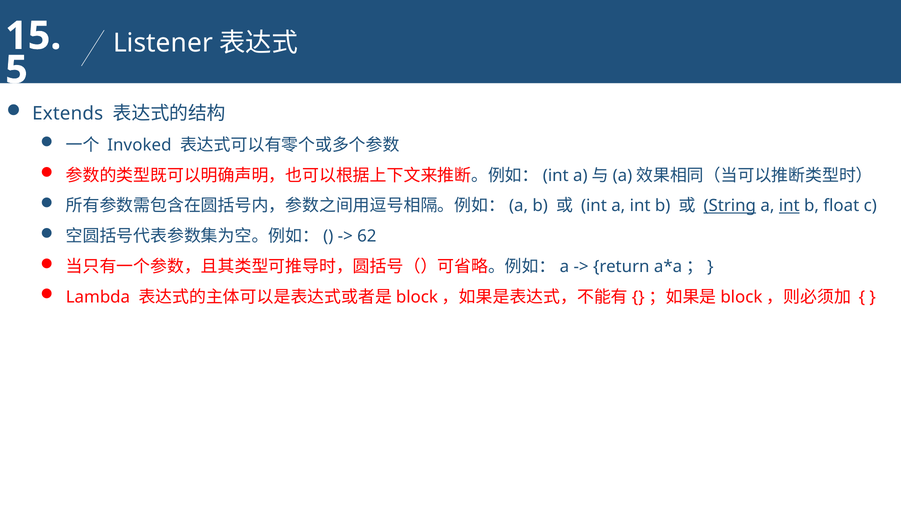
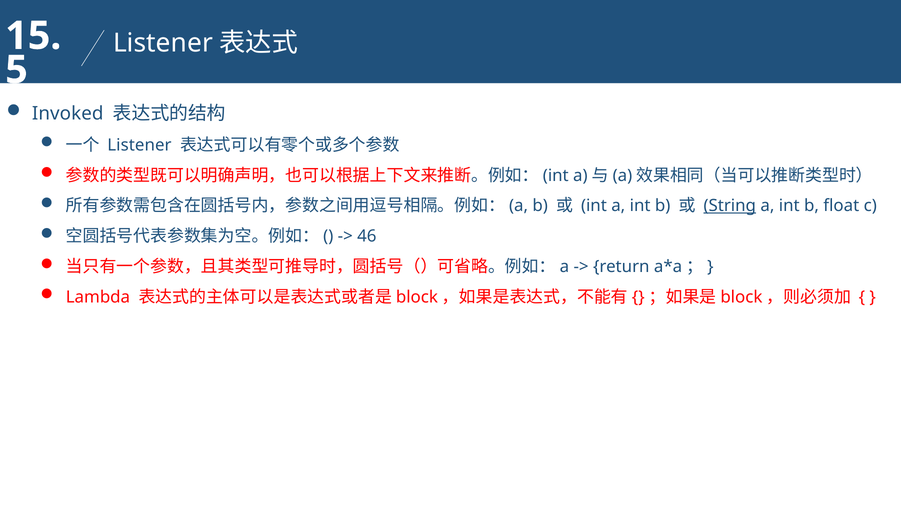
Extends: Extends -> Invoked (68, 114)
Invoked: Invoked -> Listener (139, 145)
int underline: present -> none (789, 206)
62: 62 -> 46 (367, 236)
